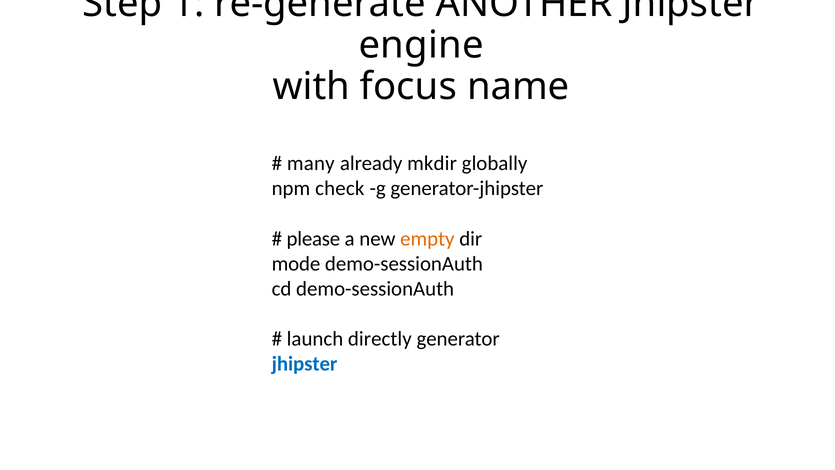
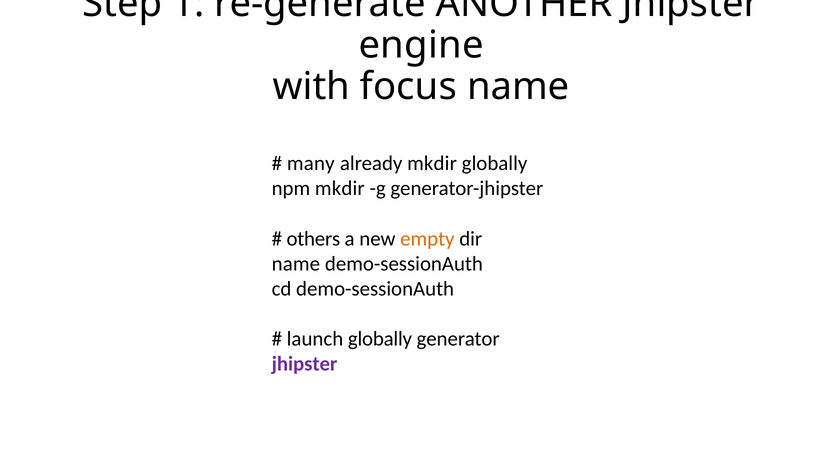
npm check: check -> mkdir (340, 188)
please: please -> others (313, 239)
mode: mode -> name (296, 264)
launch directly: directly -> globally (380, 339)
jhipster colour: blue -> purple (305, 364)
